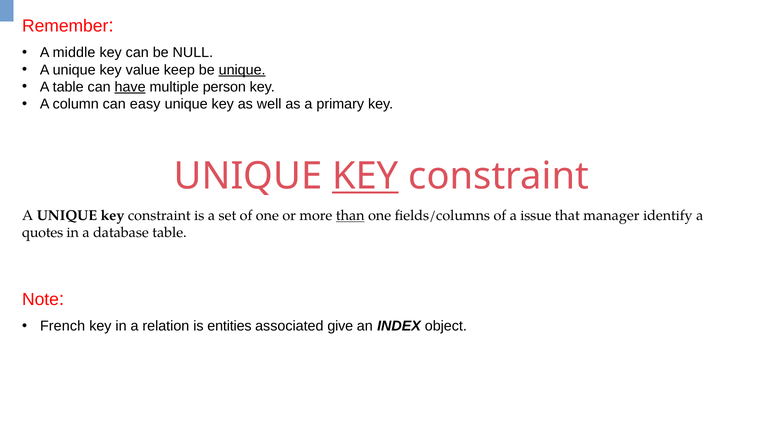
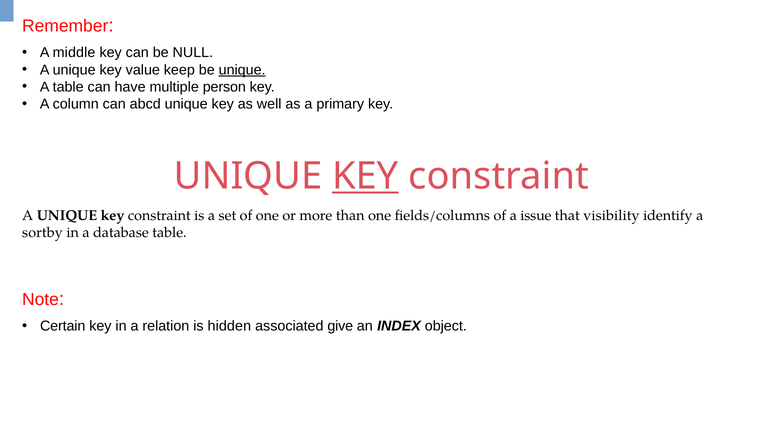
have underline: present -> none (130, 87)
easy: easy -> abcd (145, 104)
than underline: present -> none (350, 216)
manager: manager -> visibility (611, 216)
quotes: quotes -> sortby (42, 233)
French: French -> Certain (63, 326)
entities: entities -> hidden (229, 326)
